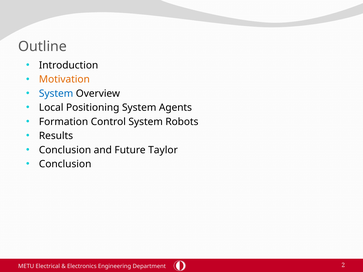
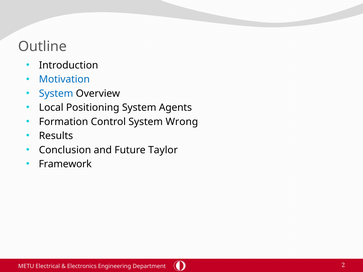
Motivation colour: orange -> blue (64, 79)
Robots: Robots -> Wrong (182, 122)
Conclusion: Conclusion -> Framework (65, 164)
